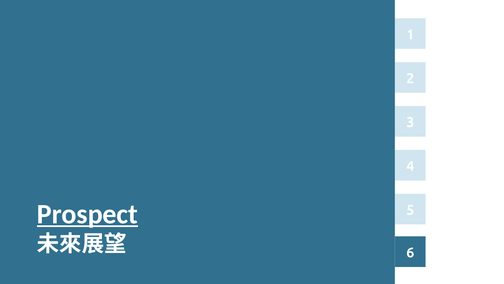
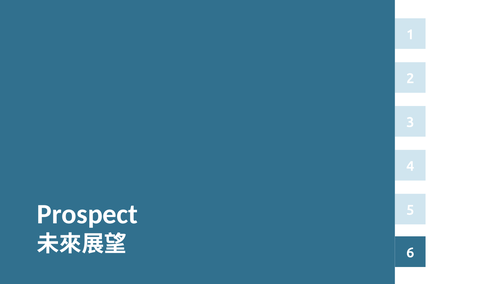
Prospect underline: present -> none (87, 214)
